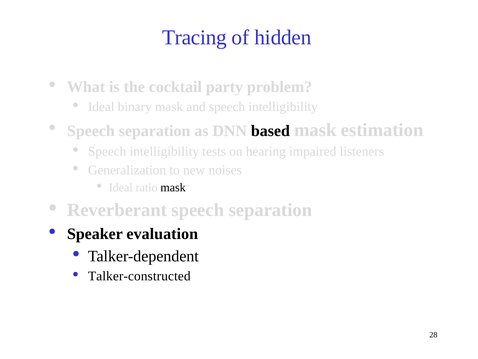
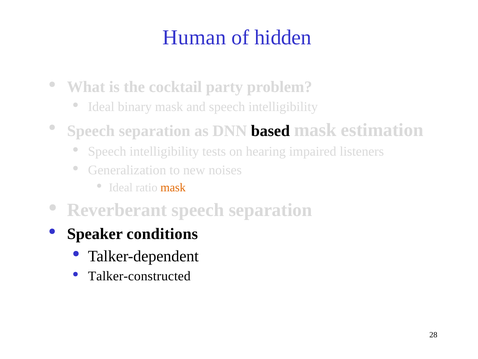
Tracing: Tracing -> Human (194, 37)
mask colour: black -> orange (173, 187)
evaluation: evaluation -> conditions (162, 234)
